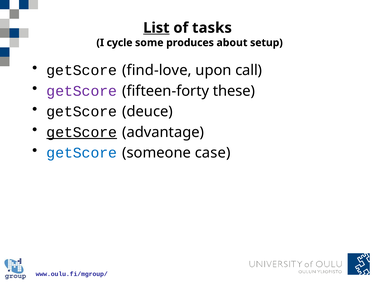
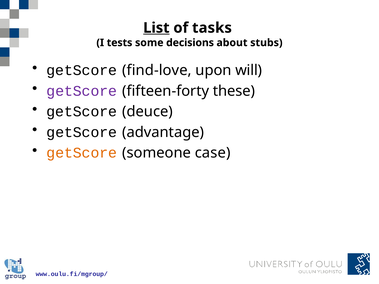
cycle: cycle -> tests (120, 43)
produces: produces -> decisions (190, 43)
setup: setup -> stubs (266, 43)
call: call -> will (249, 70)
getScore underline: present -> none (82, 132)
getScore colour: blue -> orange (82, 153)
